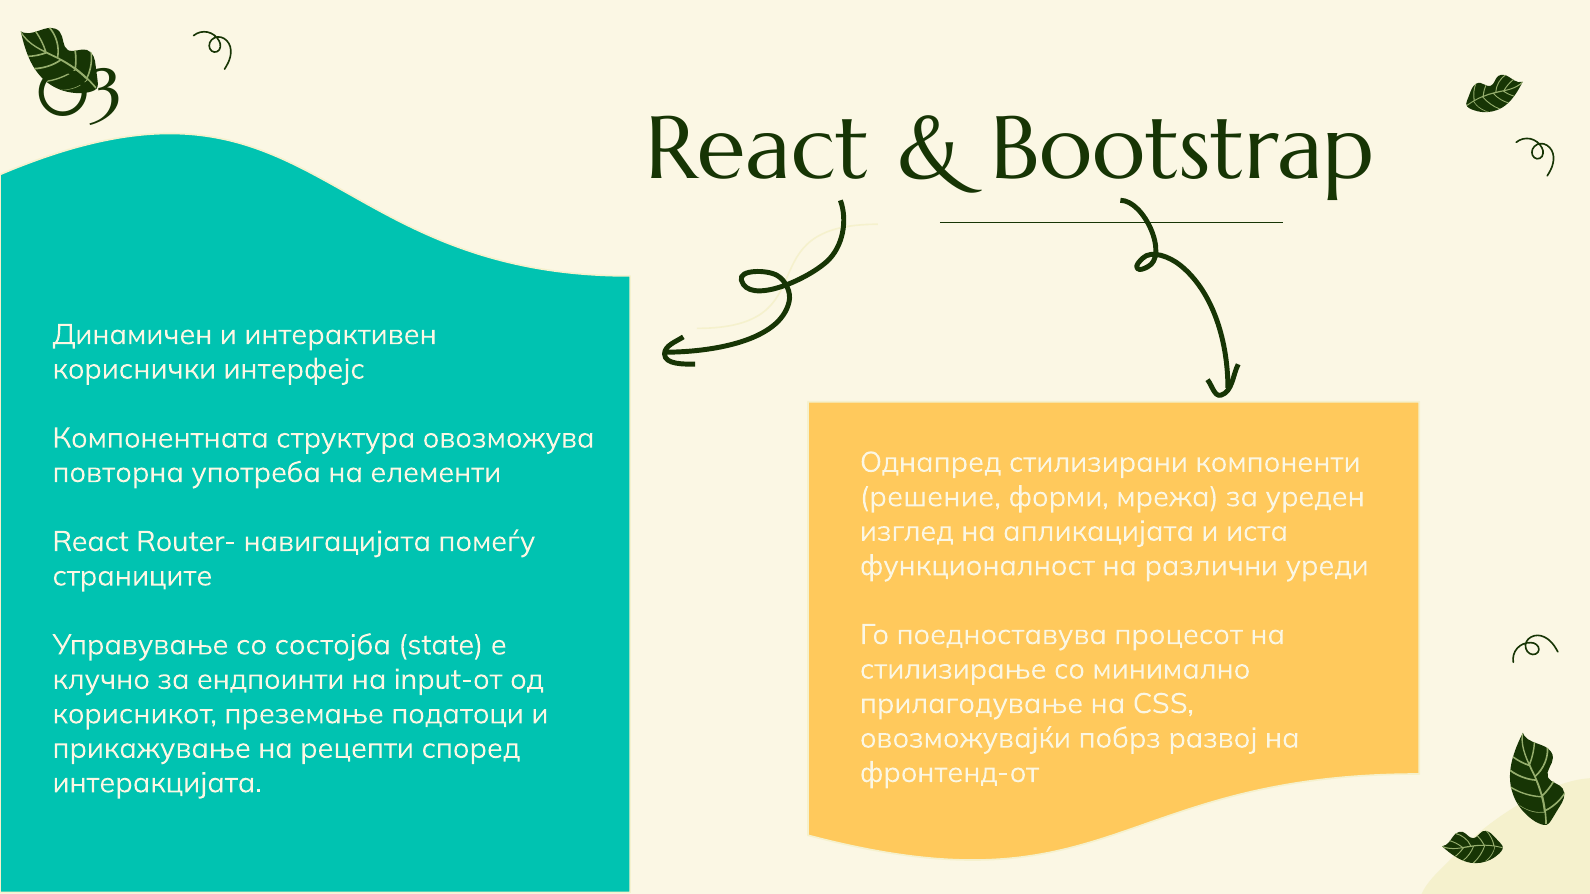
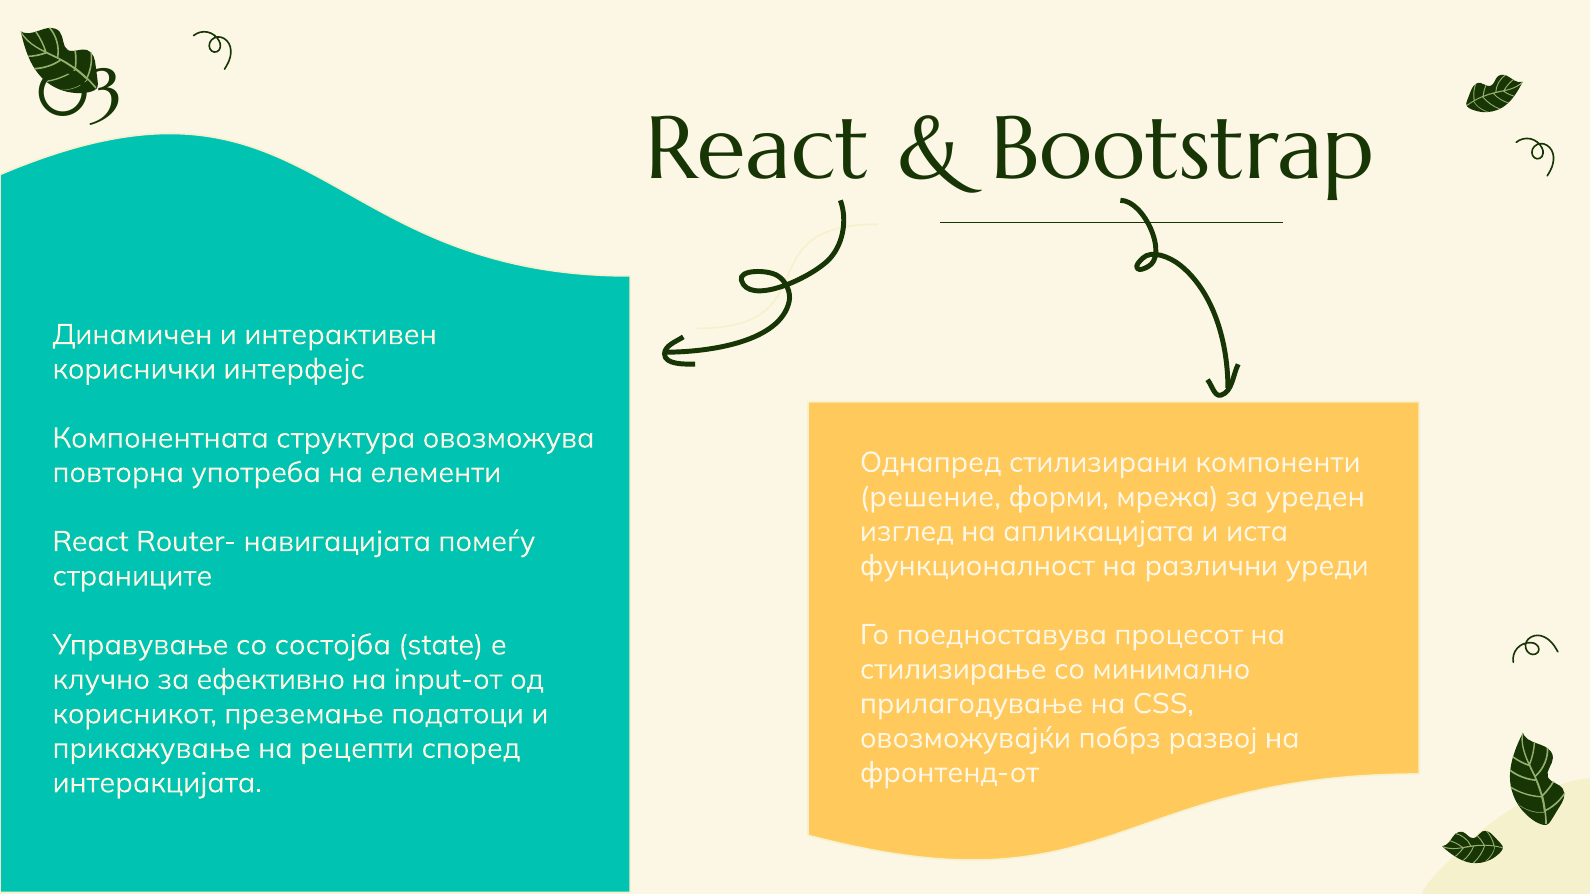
ендпоинти: ендпоинти -> ефективно (271, 680)
